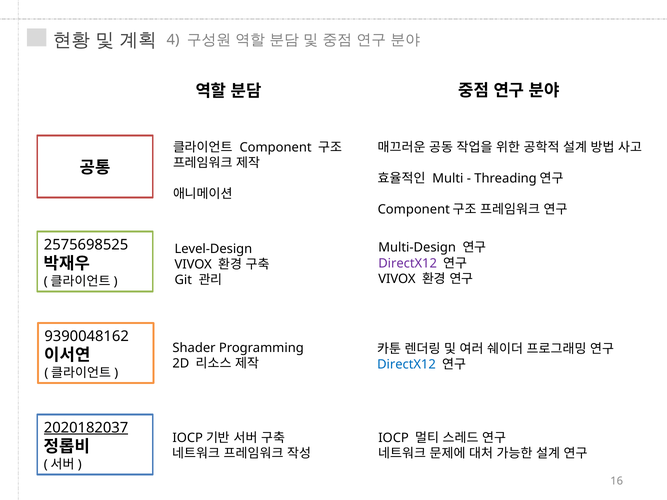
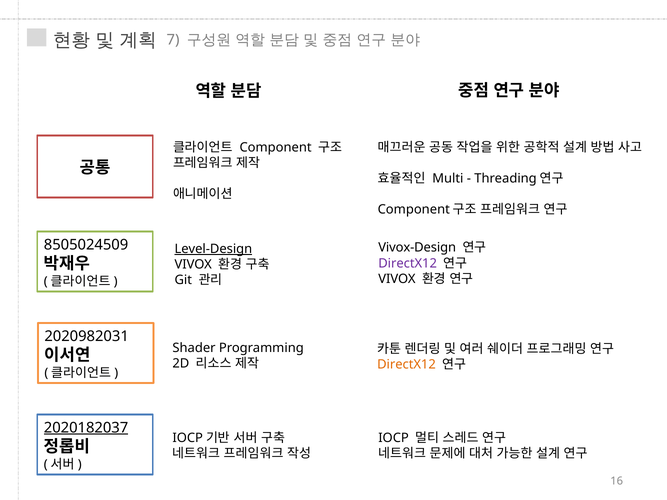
4: 4 -> 7 (173, 40)
2575698525: 2575698525 -> 8505024509 (86, 245)
Multi-Design: Multi-Design -> Vivox-Design (417, 248)
Level-Design underline: none -> present (213, 249)
9390048162: 9390048162 -> 2020982031 (87, 336)
DirectX12 colour: blue -> orange (406, 365)
